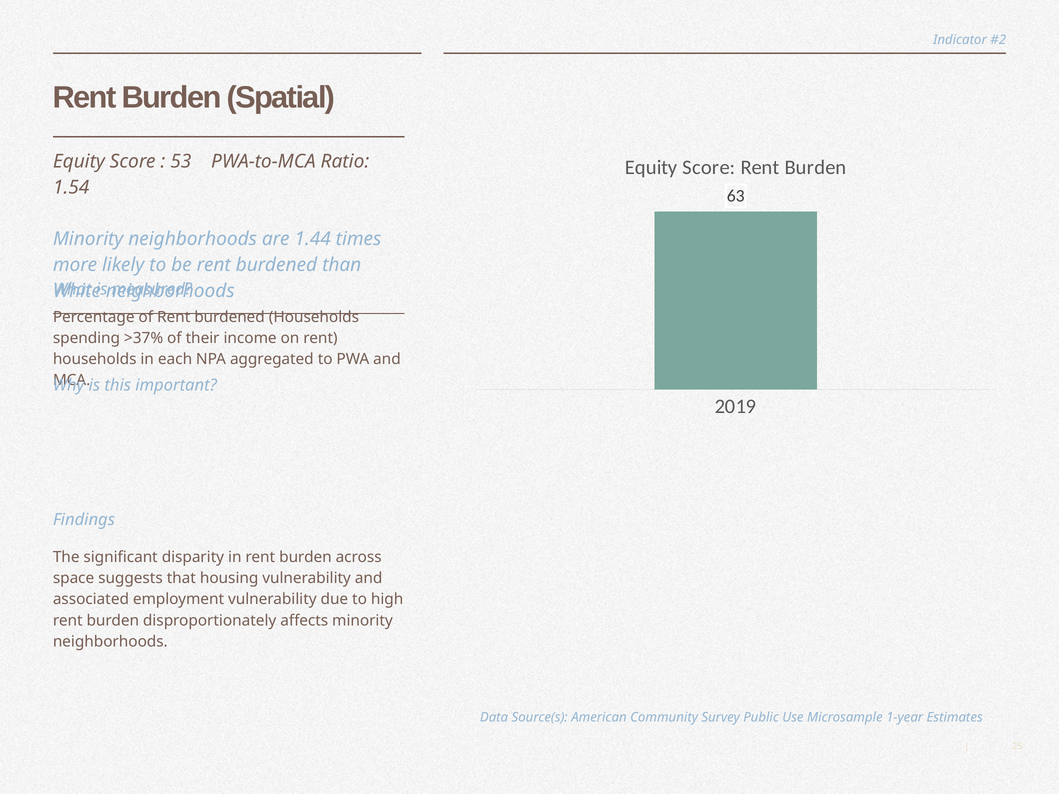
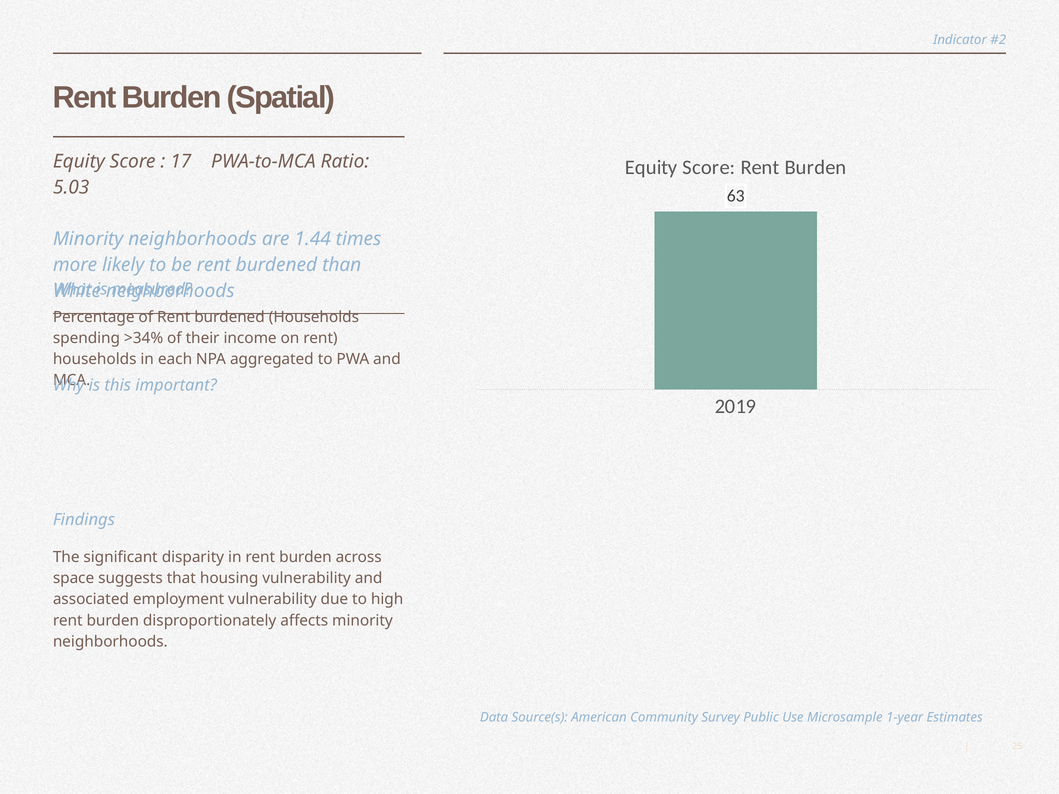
53: 53 -> 17 (181, 161)
1.54: 1.54 -> 5.03 (71, 187)
>37%: >37% -> >34% (144, 338)
